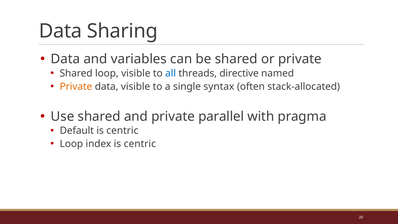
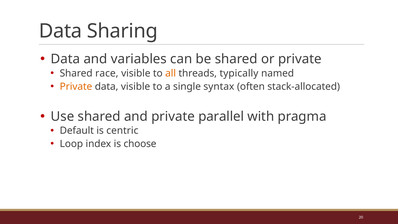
Shared loop: loop -> race (107, 73)
all colour: blue -> orange (171, 73)
directive: directive -> typically (239, 73)
index is centric: centric -> choose (140, 144)
